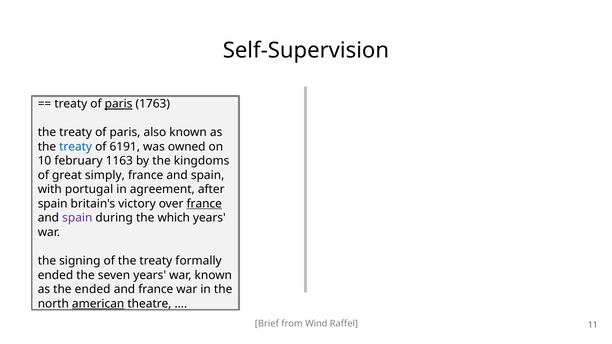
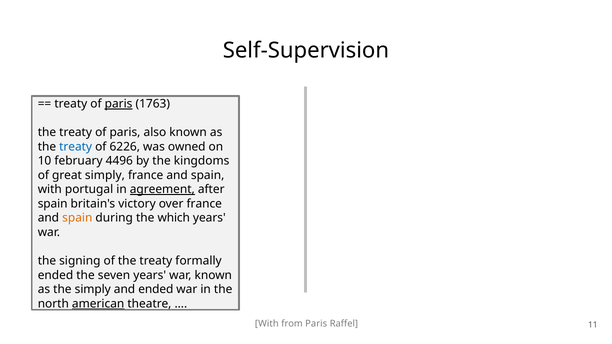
6191: 6191 -> 6226 (125, 147)
1163: 1163 -> 4496 (119, 161)
agreement underline: none -> present (162, 190)
france underline: present -> none (204, 204)
spain colour: purple -> orange (77, 218)
the ended: ended -> simply (93, 290)
and france: france -> ended (156, 290)
Brief: Brief -> With (267, 324)
from Wind: Wind -> Paris (316, 324)
